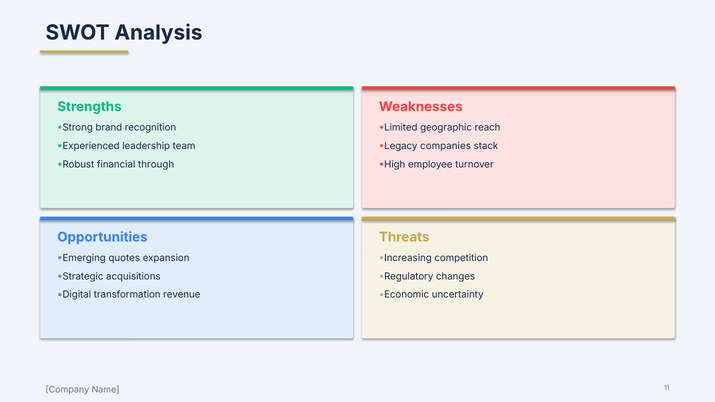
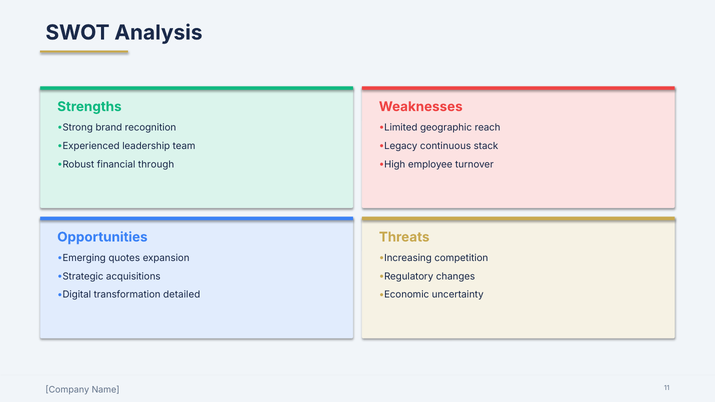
companies: companies -> continuous (446, 146)
revenue: revenue -> detailed (182, 295)
